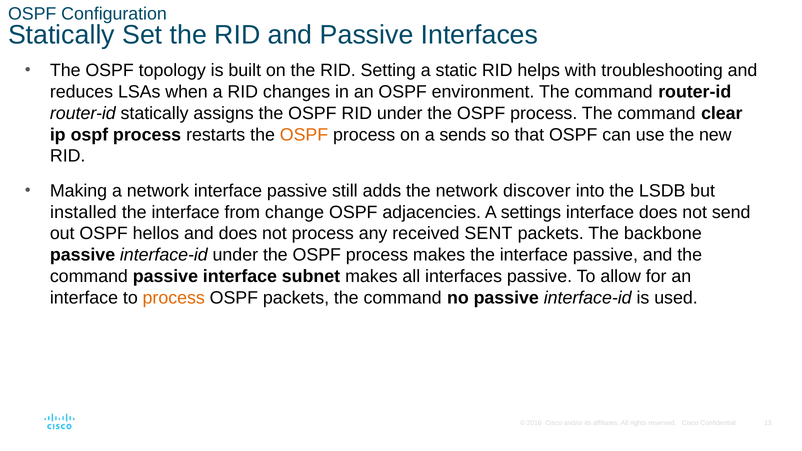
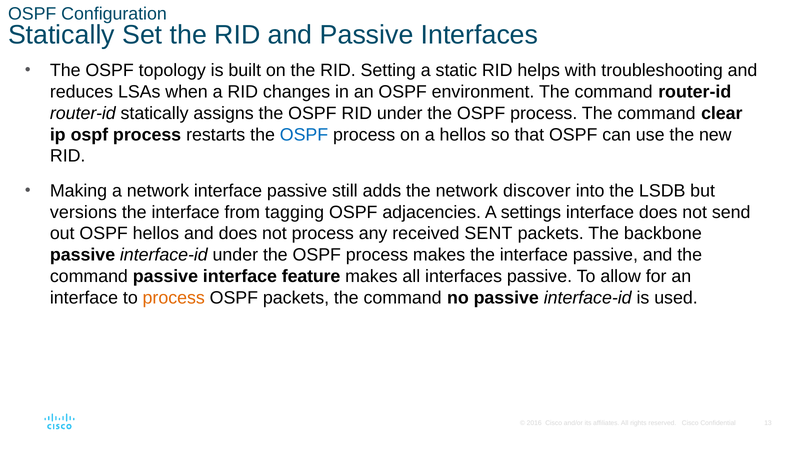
OSPF colour: orange -> blue (304, 135)
a sends: sends -> hellos (463, 135)
installed: installed -> versions (83, 212)
change: change -> tagging (295, 212)
subnet: subnet -> feature (311, 276)
